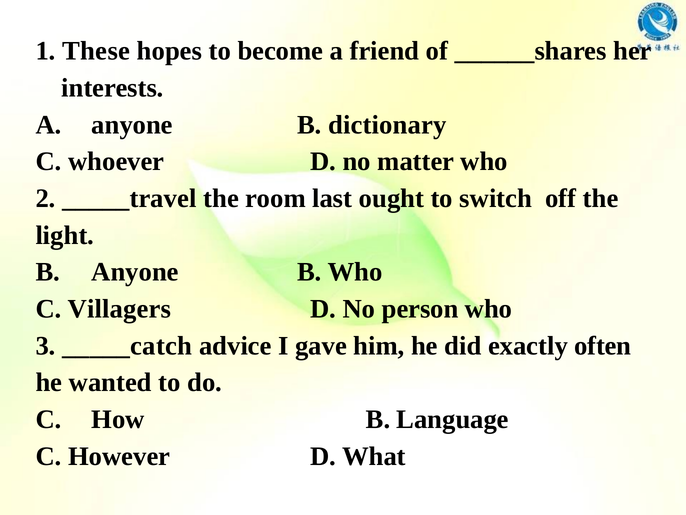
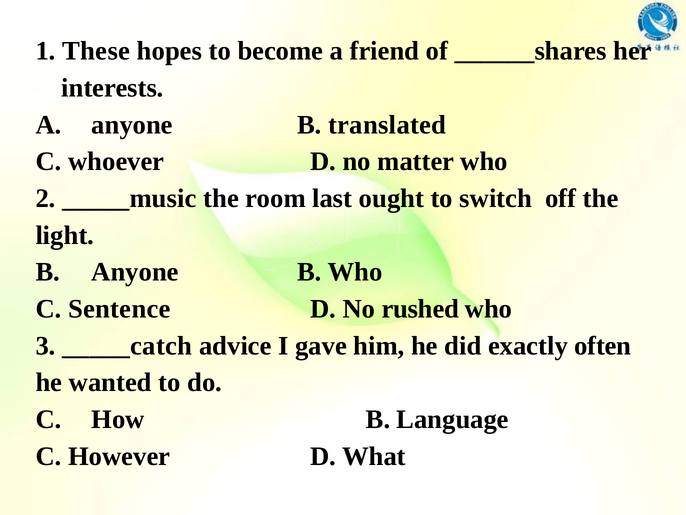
dictionary: dictionary -> translated (387, 125)
_____travel: _____travel -> _____music (129, 198)
Villagers: Villagers -> Sentence (119, 309)
person: person -> rushed (420, 309)
